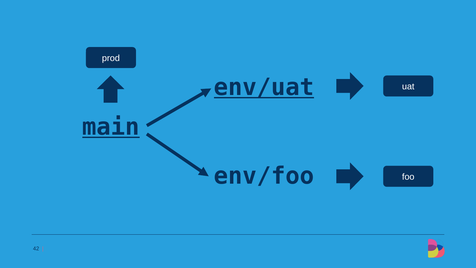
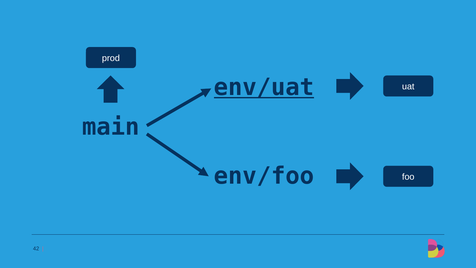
main underline: present -> none (111, 127)
